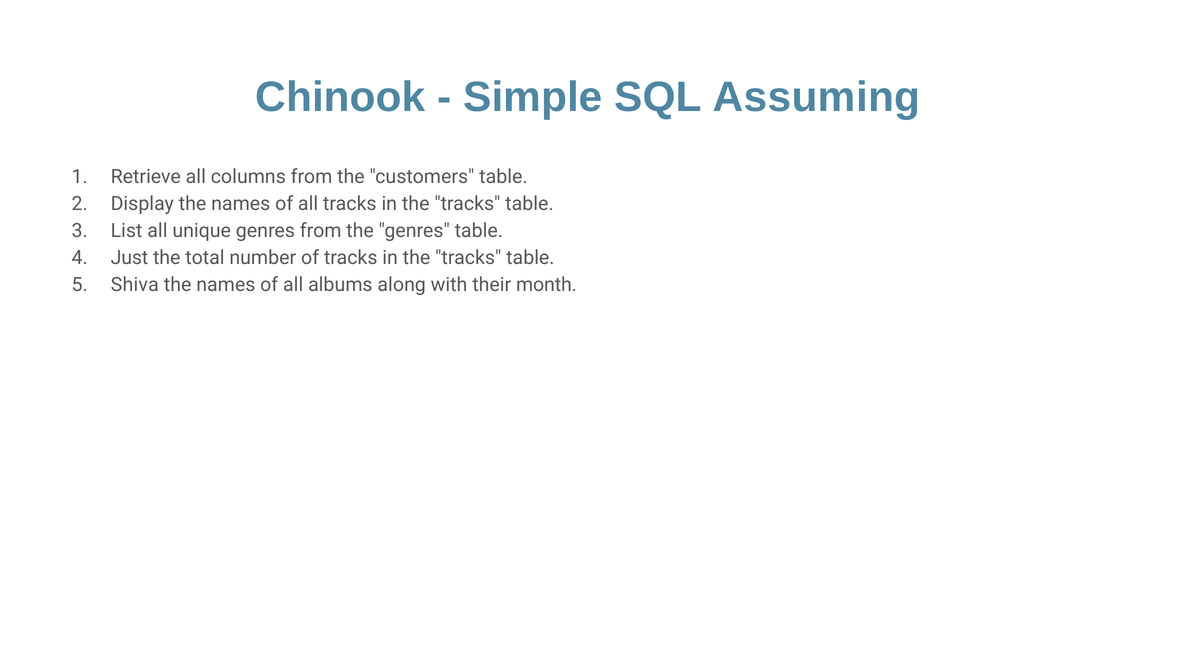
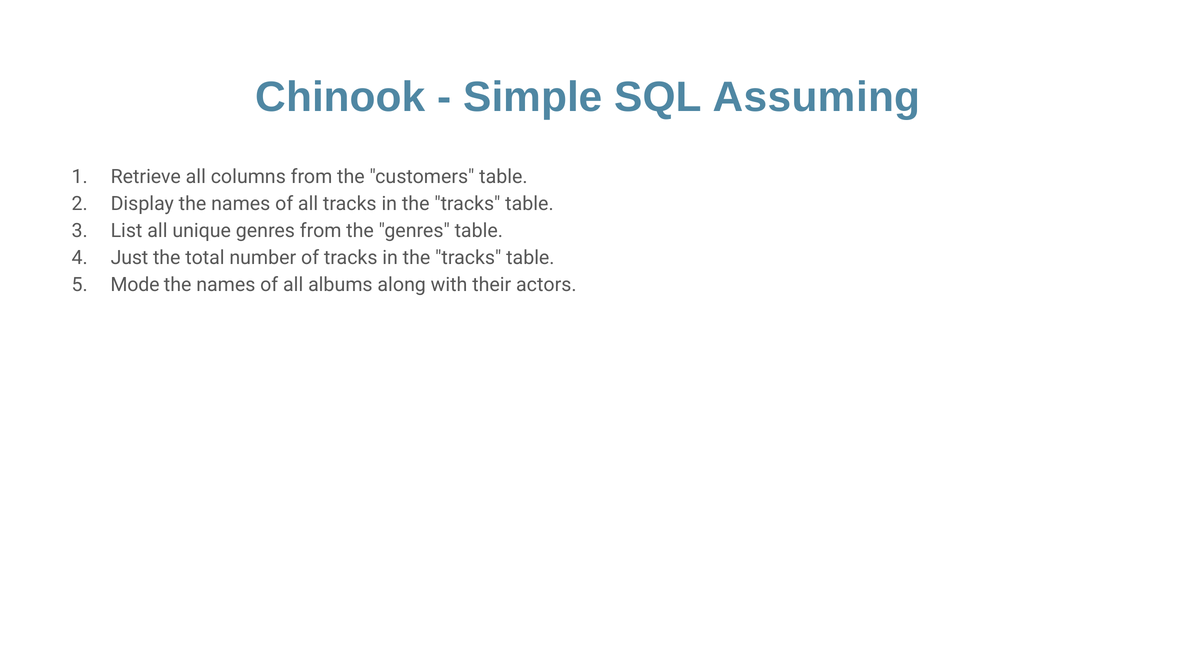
Shiva: Shiva -> Mode (135, 285)
month: month -> actors (546, 285)
